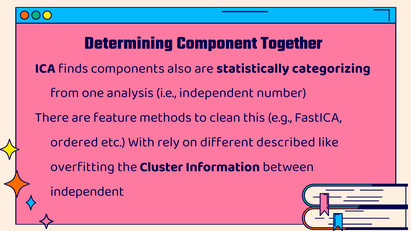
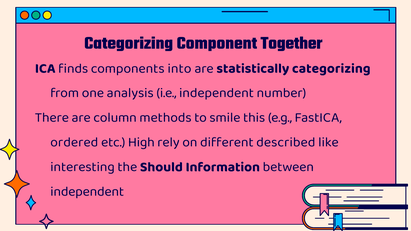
Determining: Determining -> Categorizing (129, 43)
also: also -> into (179, 68)
feature: feature -> column (115, 118)
clean: clean -> smile (225, 118)
With: With -> High (141, 142)
overfitting: overfitting -> interesting (83, 167)
Cluster: Cluster -> Should (161, 167)
